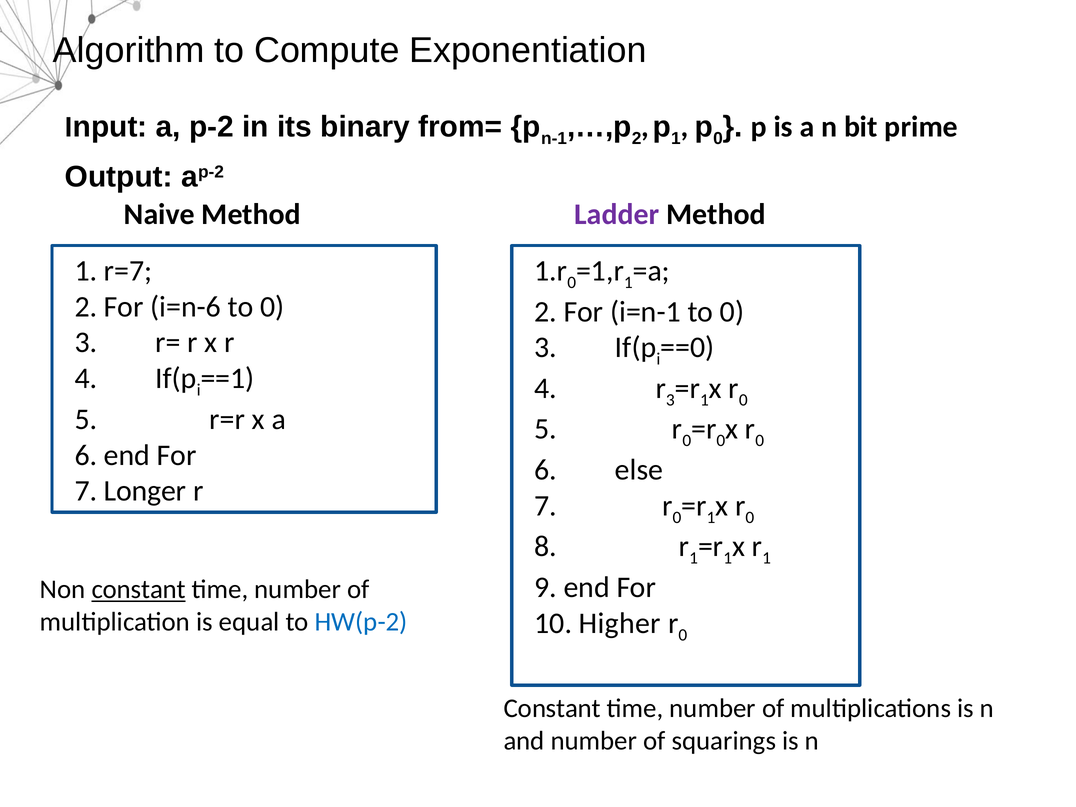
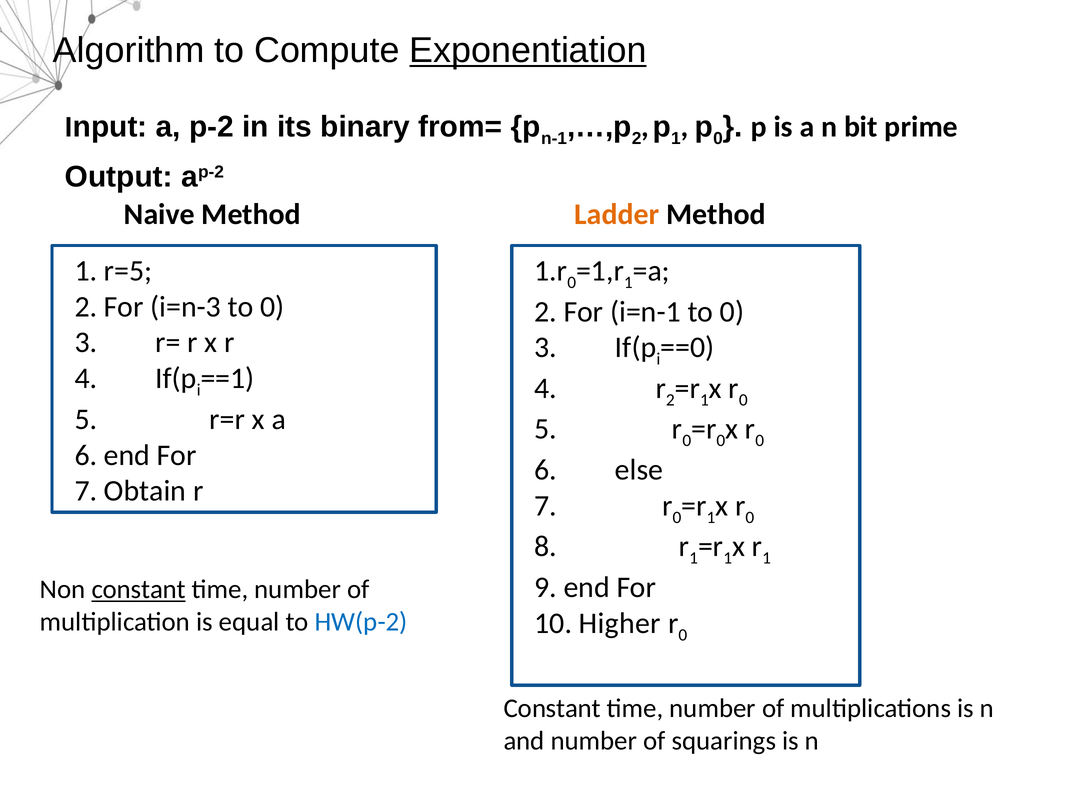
Exponentiation underline: none -> present (528, 51)
Ladder colour: purple -> orange (617, 214)
r=7: r=7 -> r=5 (128, 271)
i=n-6: i=n-6 -> i=n-3 (186, 307)
r 3: 3 -> 2 (670, 400)
Longer: Longer -> Obtain (145, 491)
